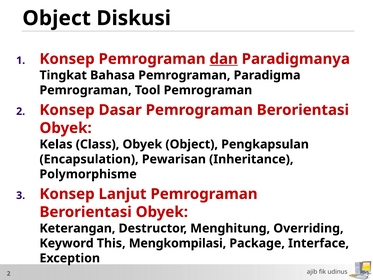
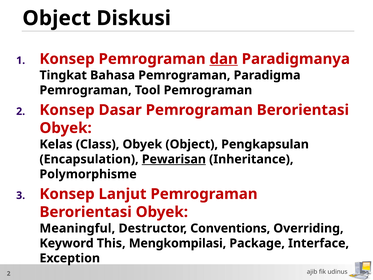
Pewarisan underline: none -> present (174, 159)
Keterangan: Keterangan -> Meaningful (77, 228)
Menghitung: Menghitung -> Conventions (230, 228)
